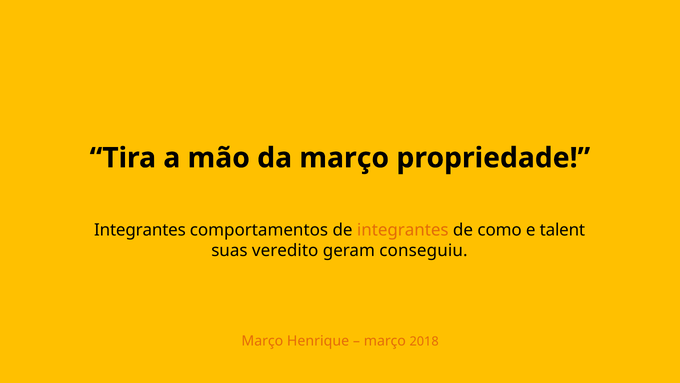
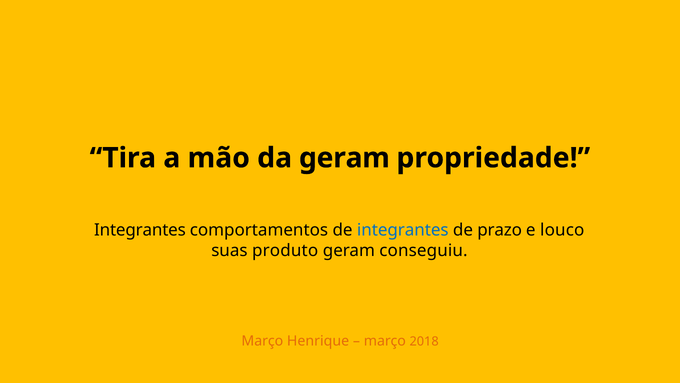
da março: março -> geram (344, 158)
integrantes colour: orange -> blue (403, 230)
como: como -> prazo (500, 230)
talent: talent -> louco (562, 230)
veredito: veredito -> produto (285, 250)
